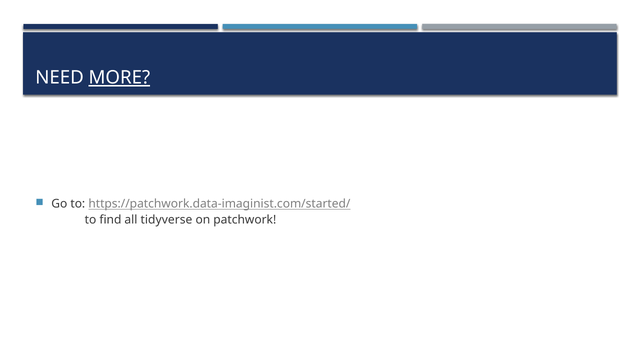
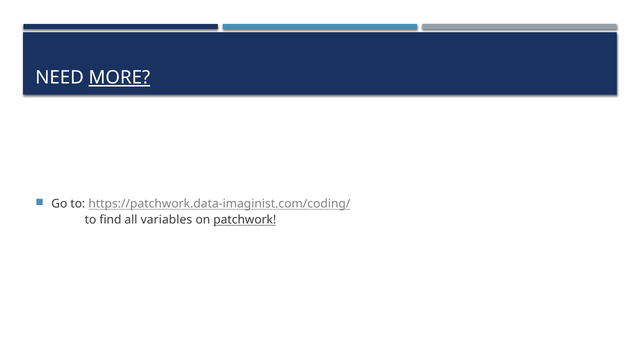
https://patchwork.data-imaginist.com/started/: https://patchwork.data-imaginist.com/started/ -> https://patchwork.data-imaginist.com/coding/ (219, 204)
tidyverse: tidyverse -> variables (166, 220)
patchwork underline: none -> present (245, 220)
